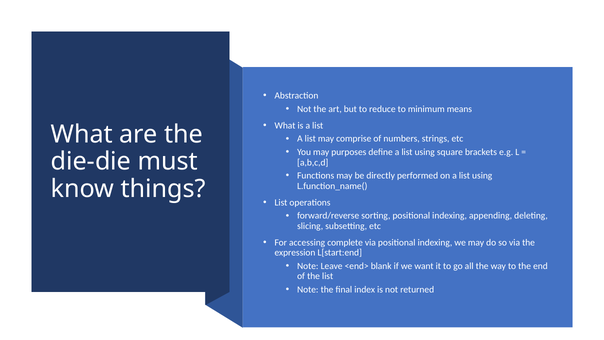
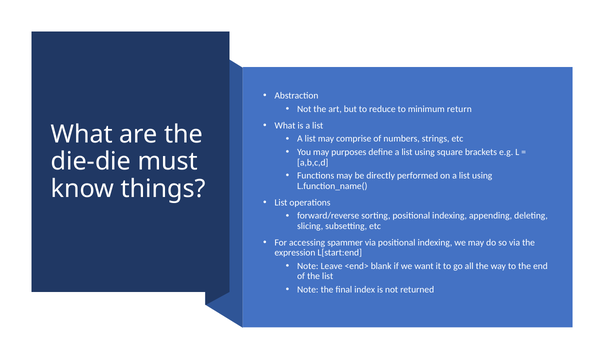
means: means -> return (459, 109)
complete: complete -> spammer (345, 242)
